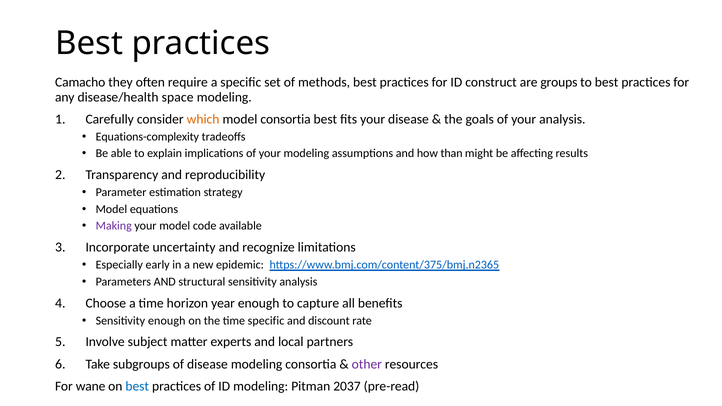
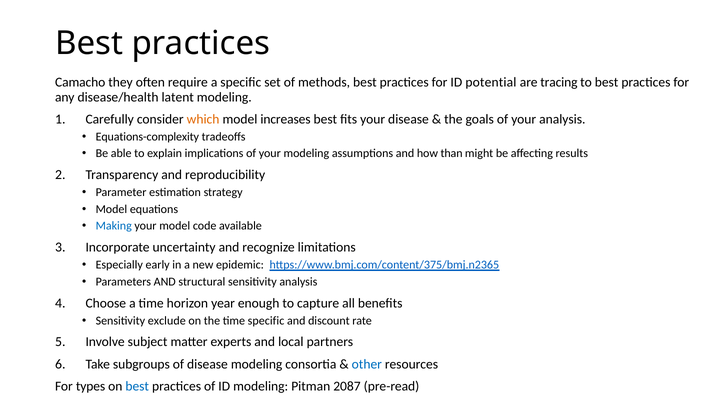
construct: construct -> potential (491, 83)
groups: groups -> tracing (559, 83)
space: space -> latent (178, 97)
model consortia: consortia -> increases (286, 119)
Making colour: purple -> blue (114, 226)
Sensitivity enough: enough -> exclude (167, 321)
other colour: purple -> blue (367, 364)
wane: wane -> types (91, 386)
2037: 2037 -> 2087 (347, 386)
